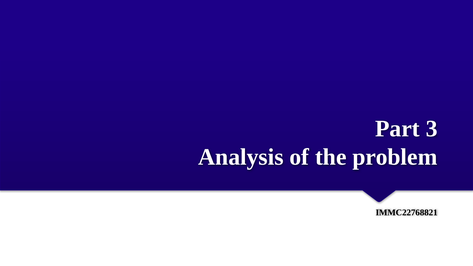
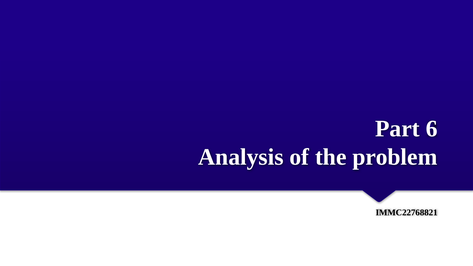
3: 3 -> 6 (432, 129)
